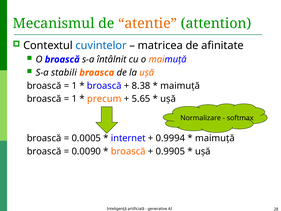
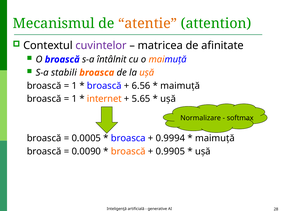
cuvintelor colour: blue -> purple (101, 45)
8.38: 8.38 -> 6.56 (141, 86)
precum: precum -> internet (104, 99)
internet: internet -> broasca (128, 138)
